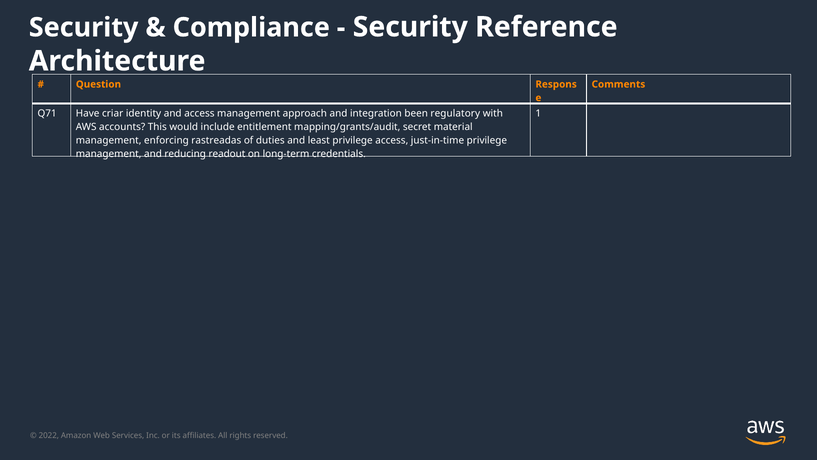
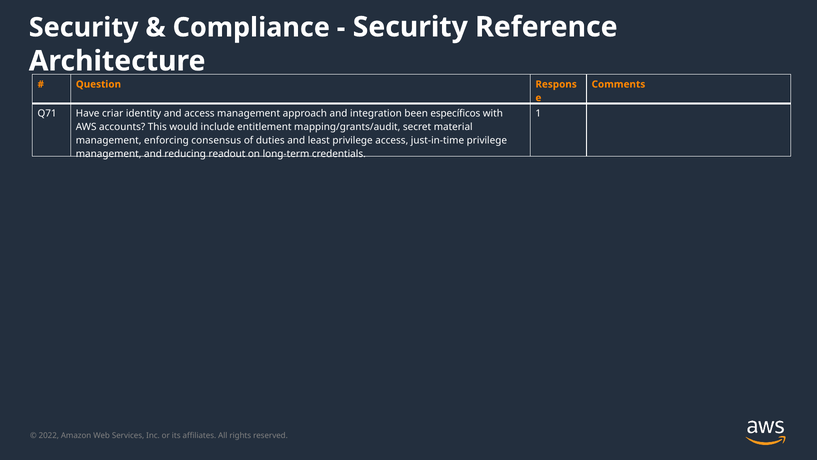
regulatory: regulatory -> específicos (455, 113)
rastreadas: rastreadas -> consensus (216, 140)
